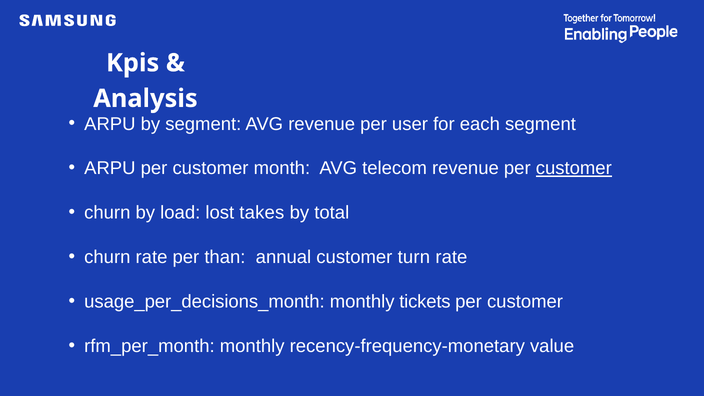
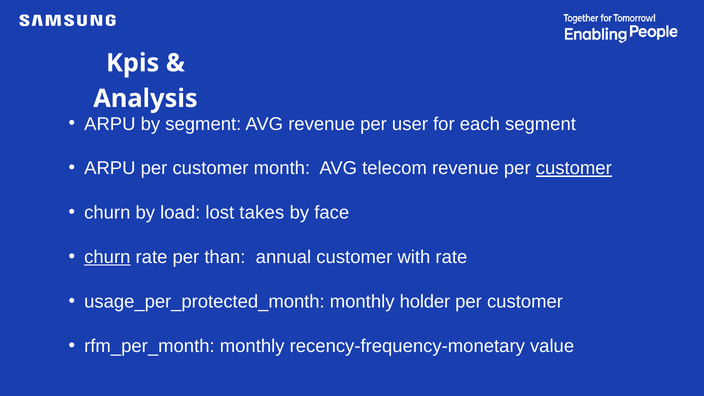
total: total -> face (332, 213)
churn underline: none -> present (107, 257)
turn: turn -> with (414, 257)
usage_per_decisions_month: usage_per_decisions_month -> usage_per_protected_month (204, 302)
tickets: tickets -> holder (425, 302)
